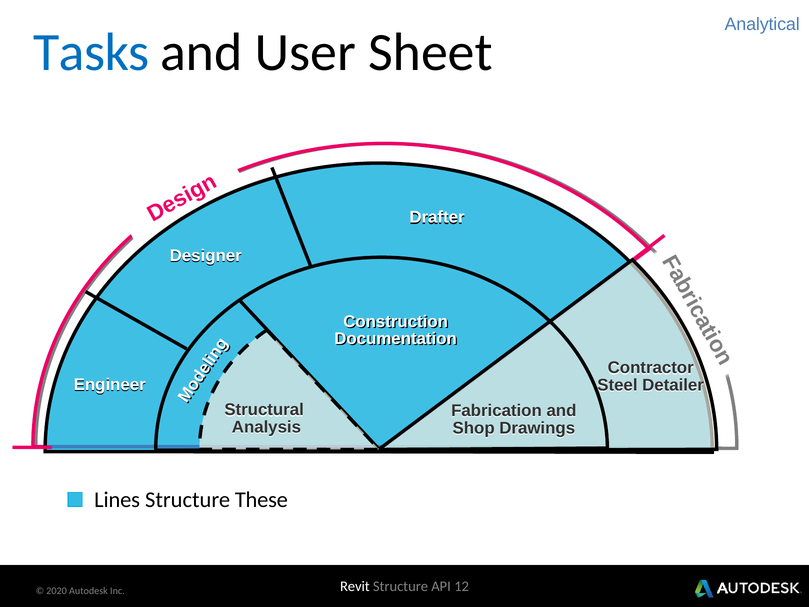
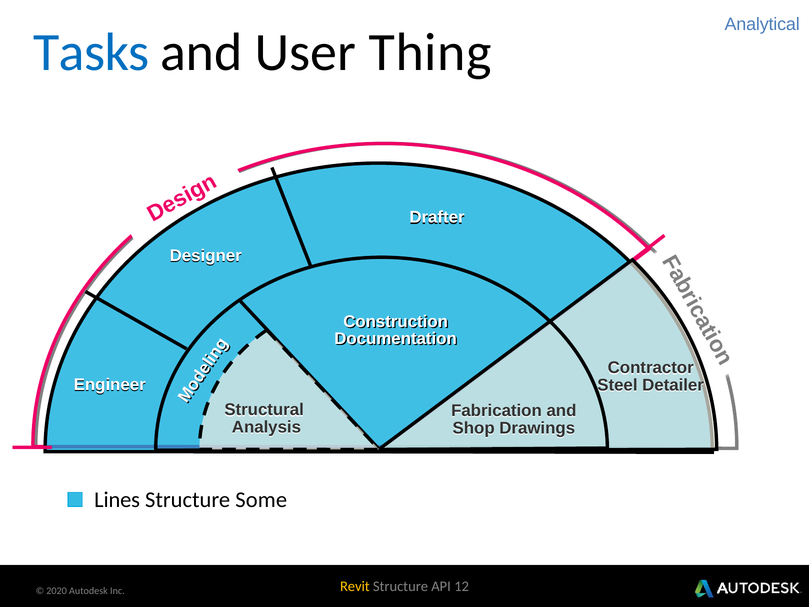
Sheet: Sheet -> Thing (430, 52)
These: These -> Some (261, 499)
Revit colour: white -> yellow (355, 586)
